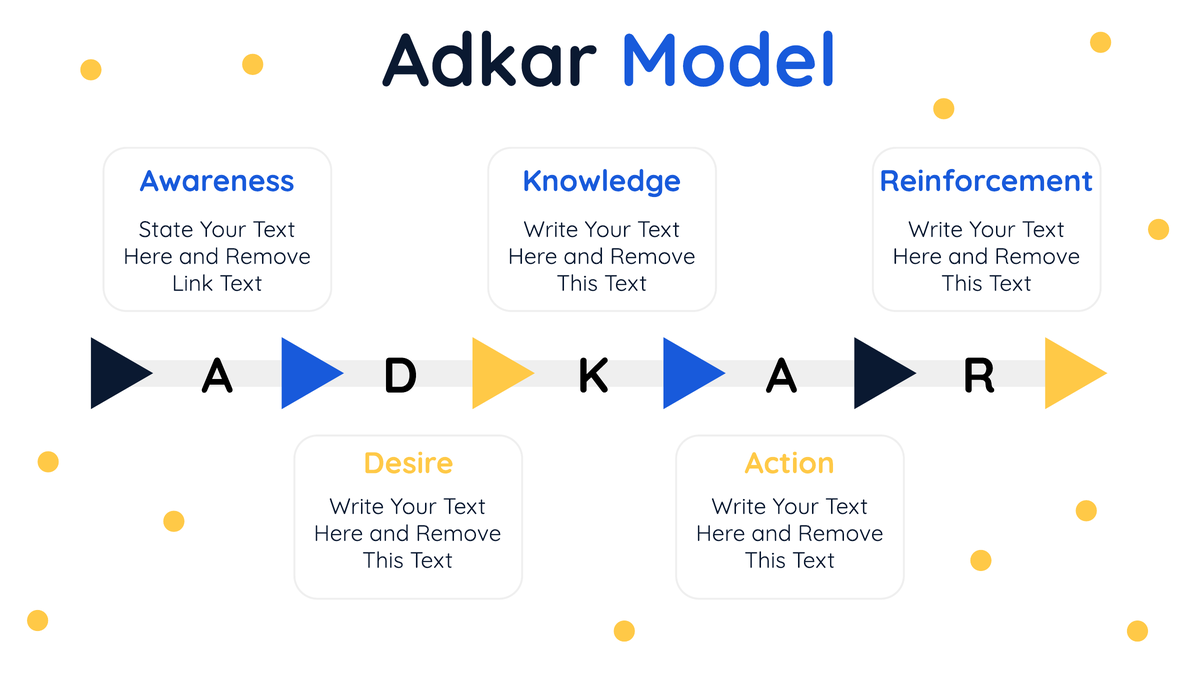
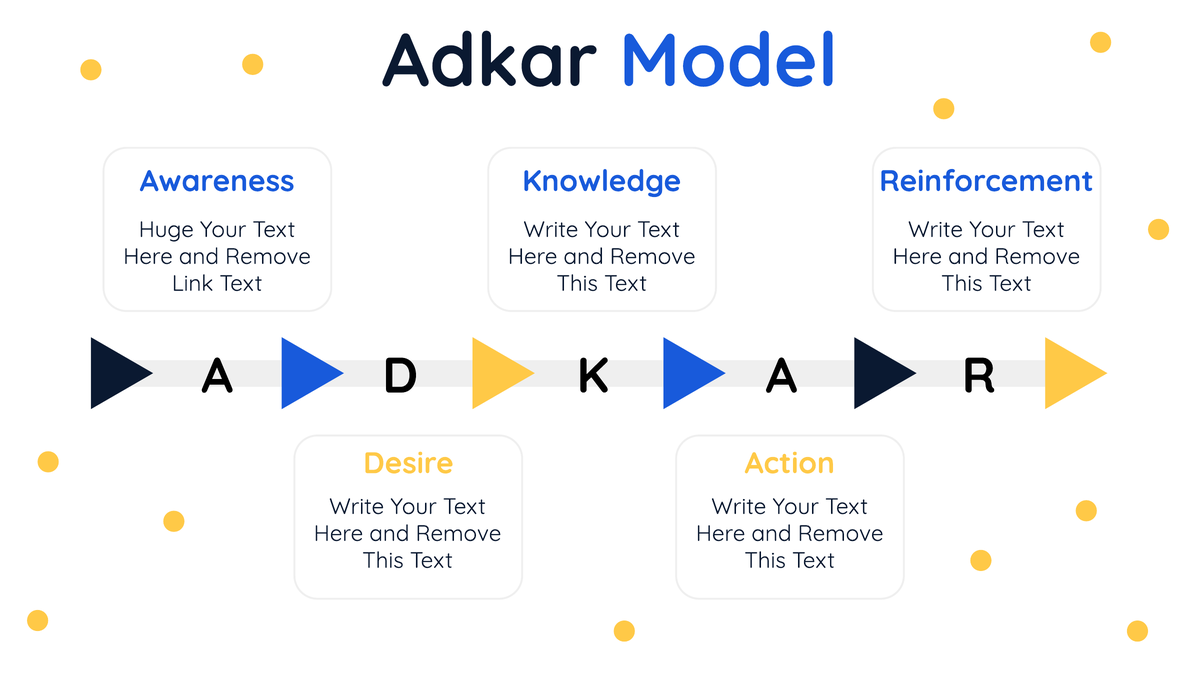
State: State -> Huge (166, 230)
